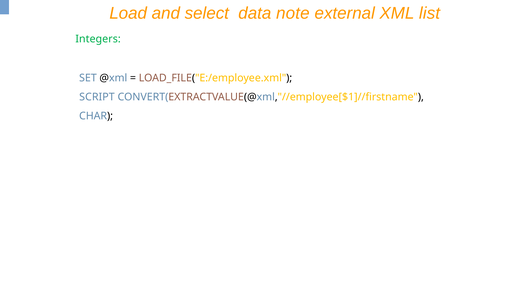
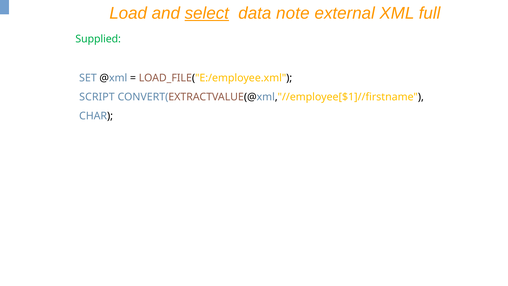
select underline: none -> present (207, 13)
list: list -> full (430, 13)
Integers: Integers -> Supplied (98, 39)
